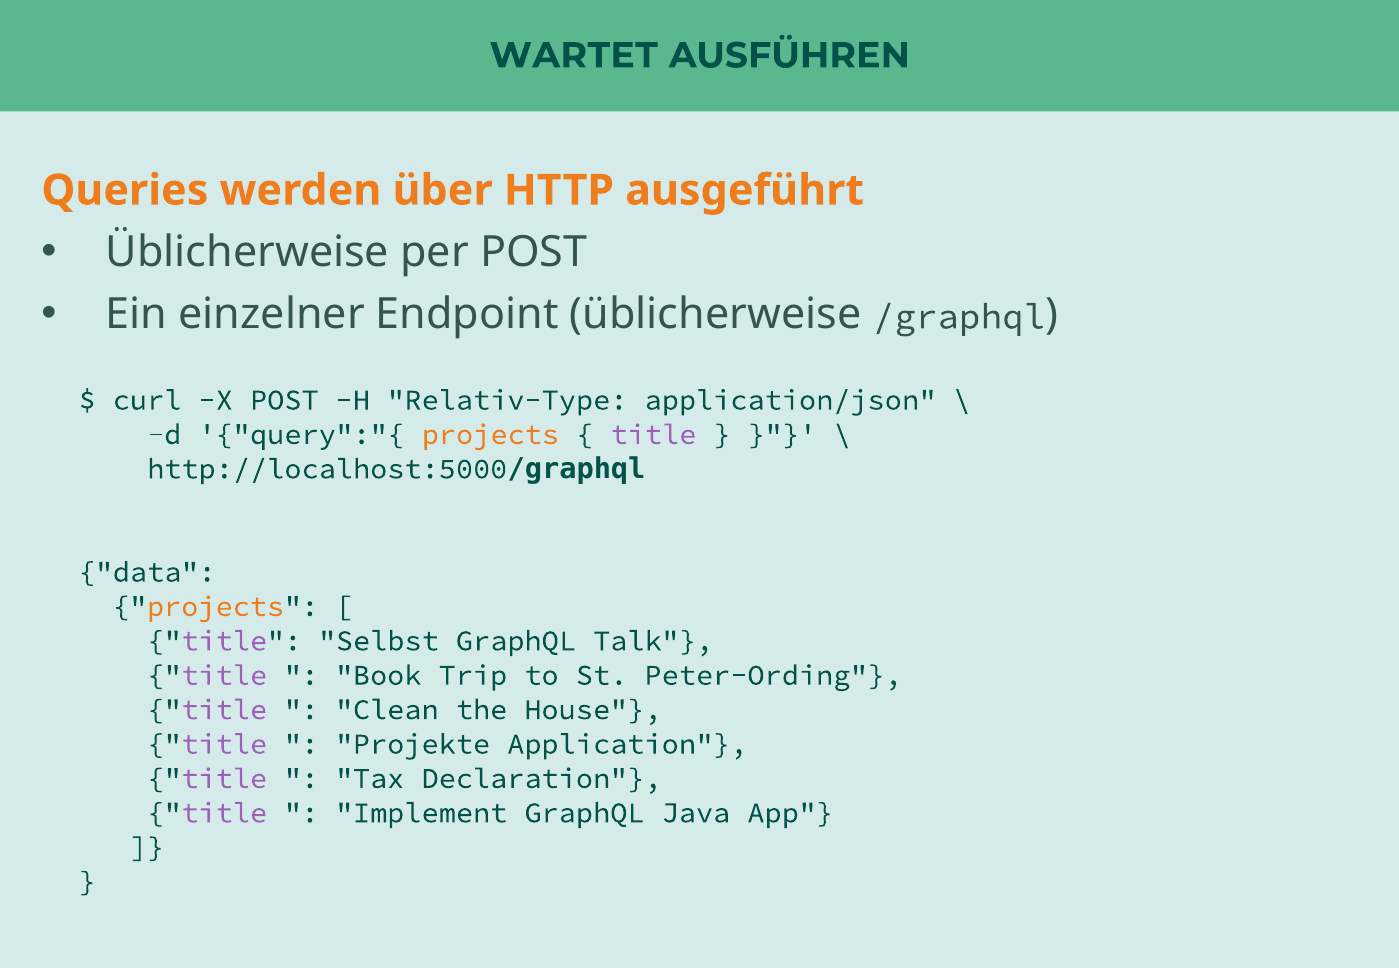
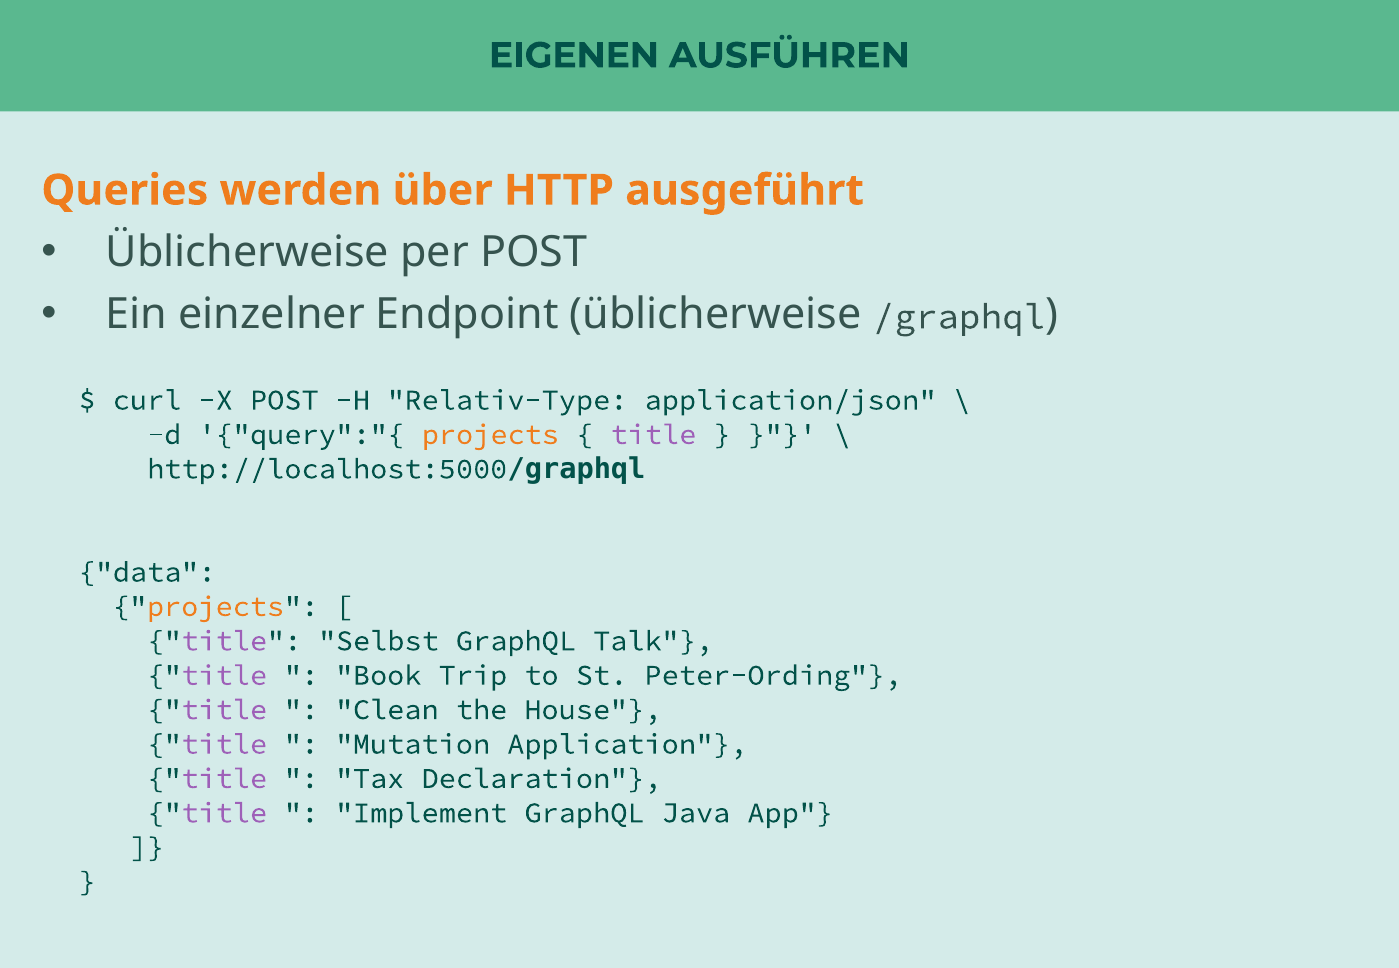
WARTET: WARTET -> EIGENEN (574, 56)
Projekte: Projekte -> Mutation (413, 744)
